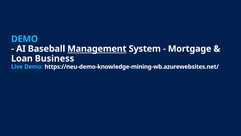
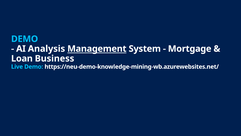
Baseball: Baseball -> Analysis (46, 49)
